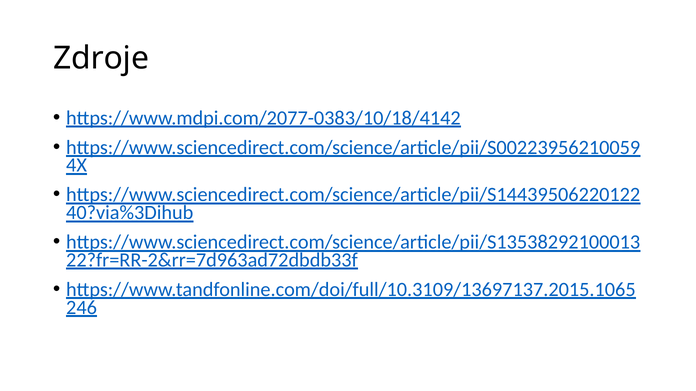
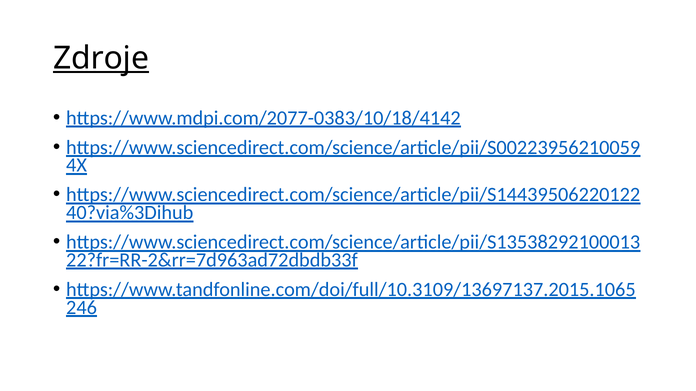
Zdroje underline: none -> present (101, 58)
